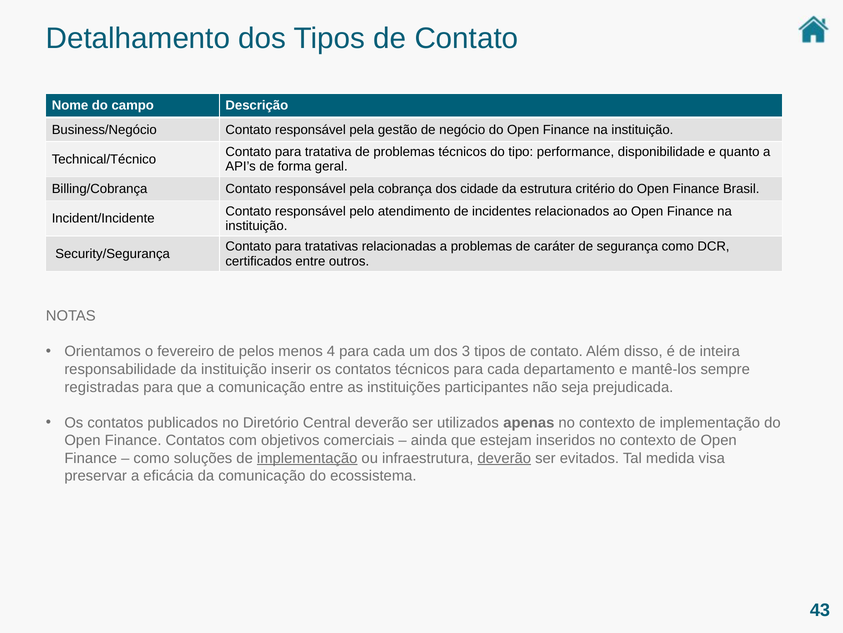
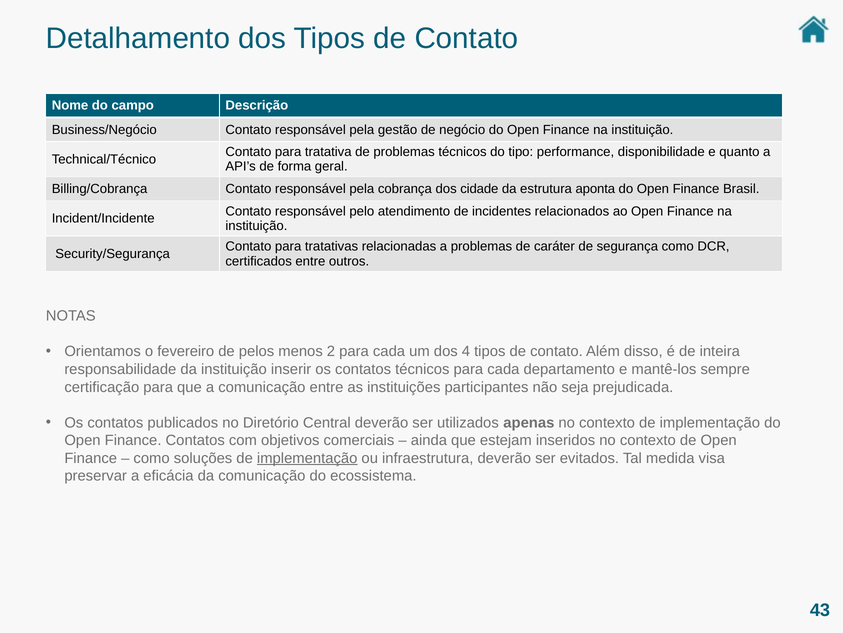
critério: critério -> aponta (595, 189)
4: 4 -> 2 (331, 351)
3: 3 -> 4 (466, 351)
registradas: registradas -> certificação (102, 387)
deverão underline: present -> none (504, 458)
